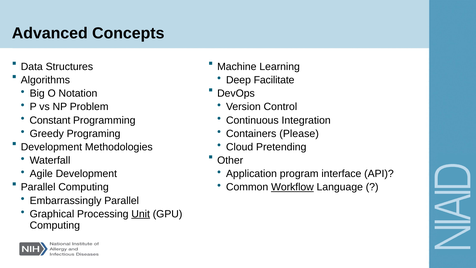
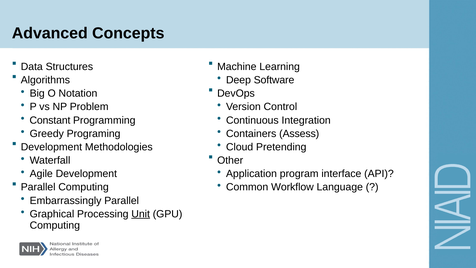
Facilitate: Facilitate -> Software (274, 80)
Please: Please -> Assess (299, 134)
Workflow underline: present -> none (292, 187)
